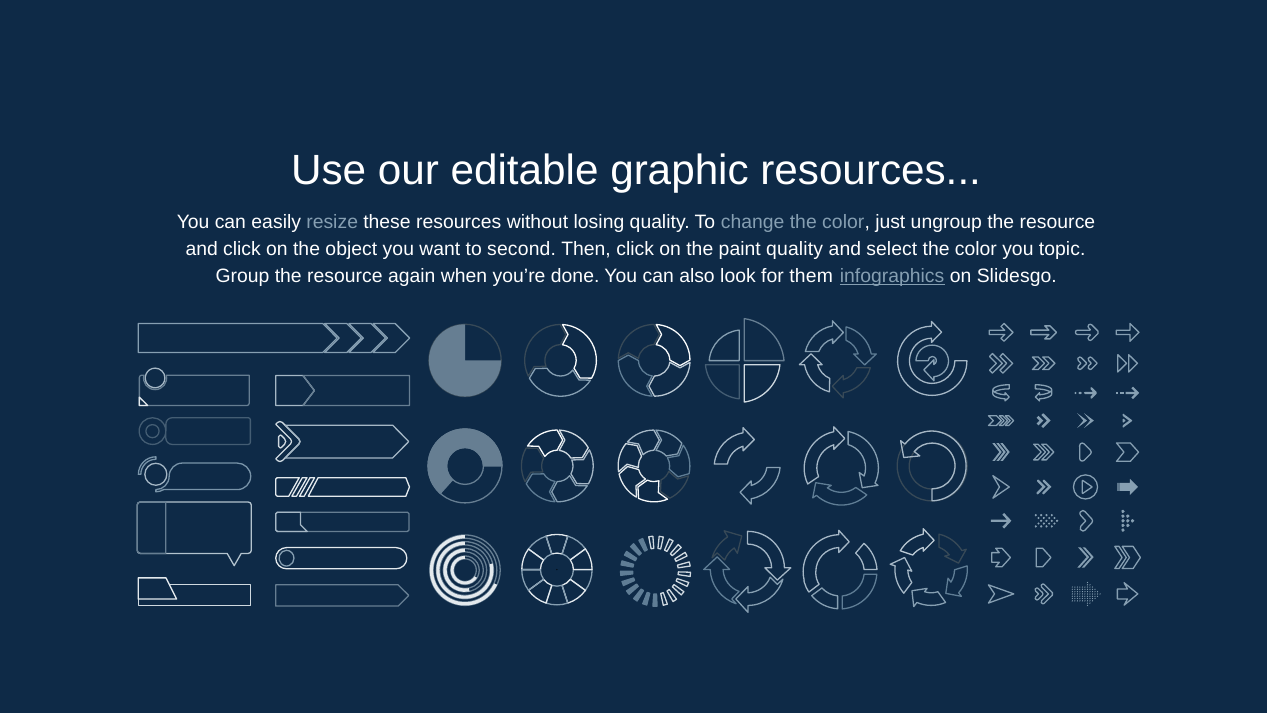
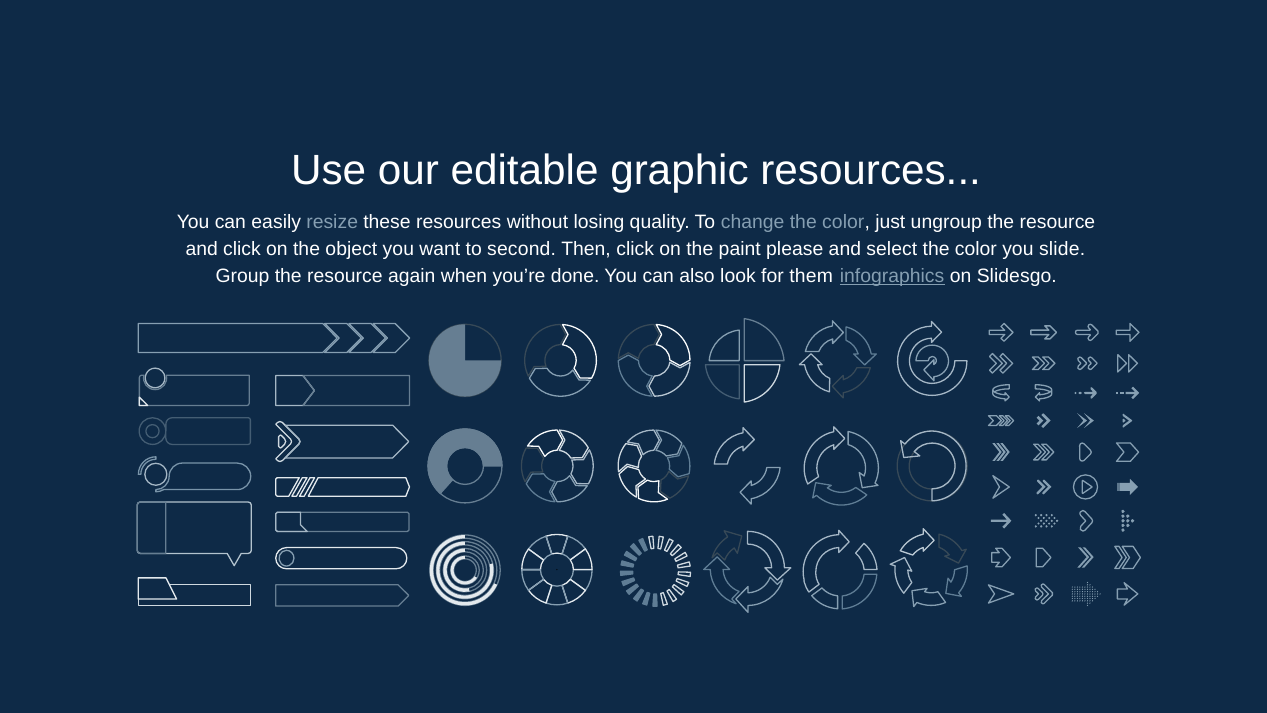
paint quality: quality -> please (795, 249)
topic: topic -> slide (1062, 249)
